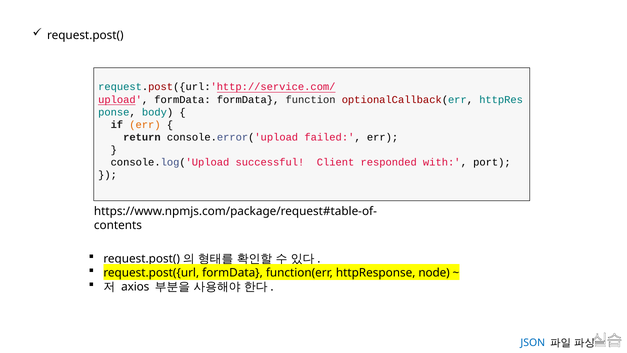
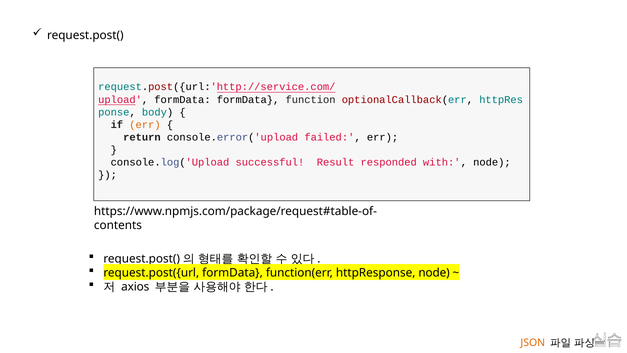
Client: Client -> Result (336, 162)
with port: port -> node (492, 162)
JSON colour: blue -> orange (533, 342)
